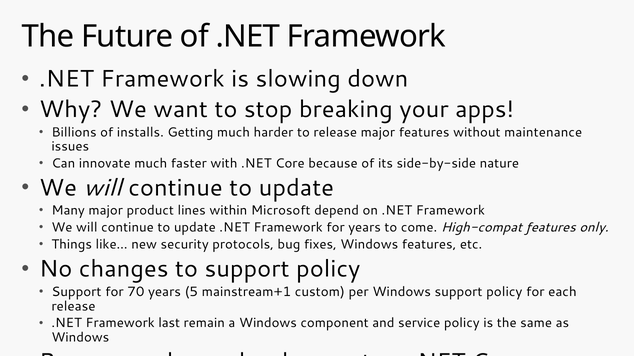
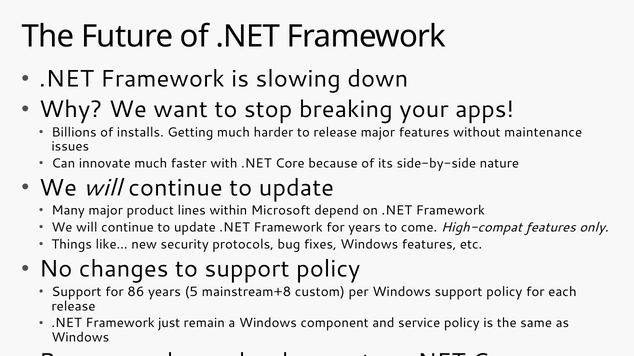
70: 70 -> 86 (136, 292)
mainstream+1: mainstream+1 -> mainstream+8 (246, 292)
last: last -> just (169, 324)
